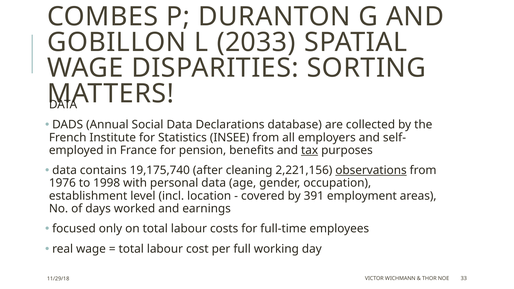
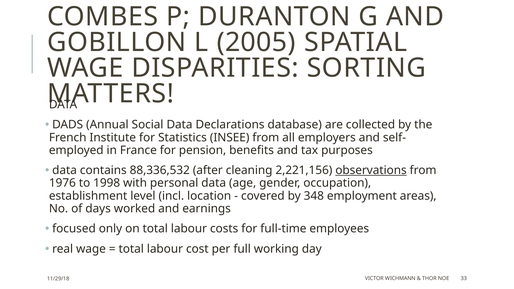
2033: 2033 -> 2005 (256, 42)
tax underline: present -> none (310, 150)
19,175,740: 19,175,740 -> 88,336,532 (160, 170)
391: 391 -> 348 (314, 196)
